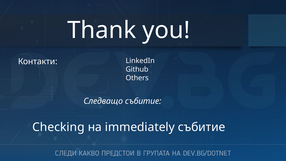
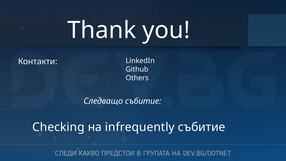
immediately: immediately -> infrequently (140, 127)
